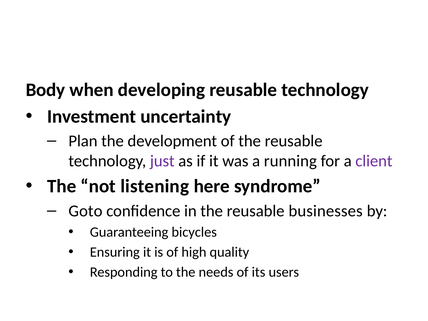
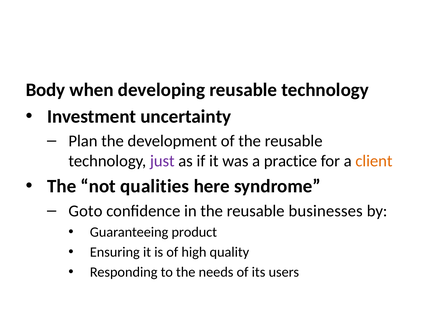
running: running -> practice (290, 161)
client colour: purple -> orange (374, 161)
listening: listening -> qualities (155, 186)
bicycles: bicycles -> product (194, 232)
